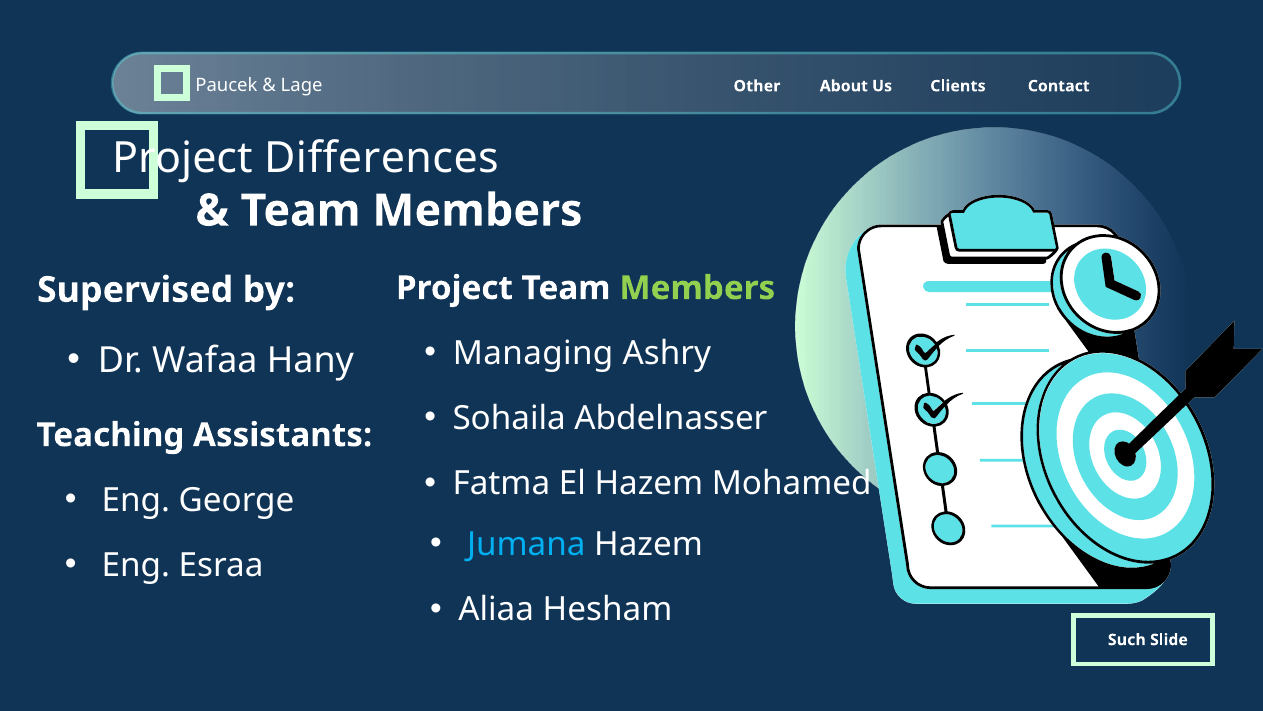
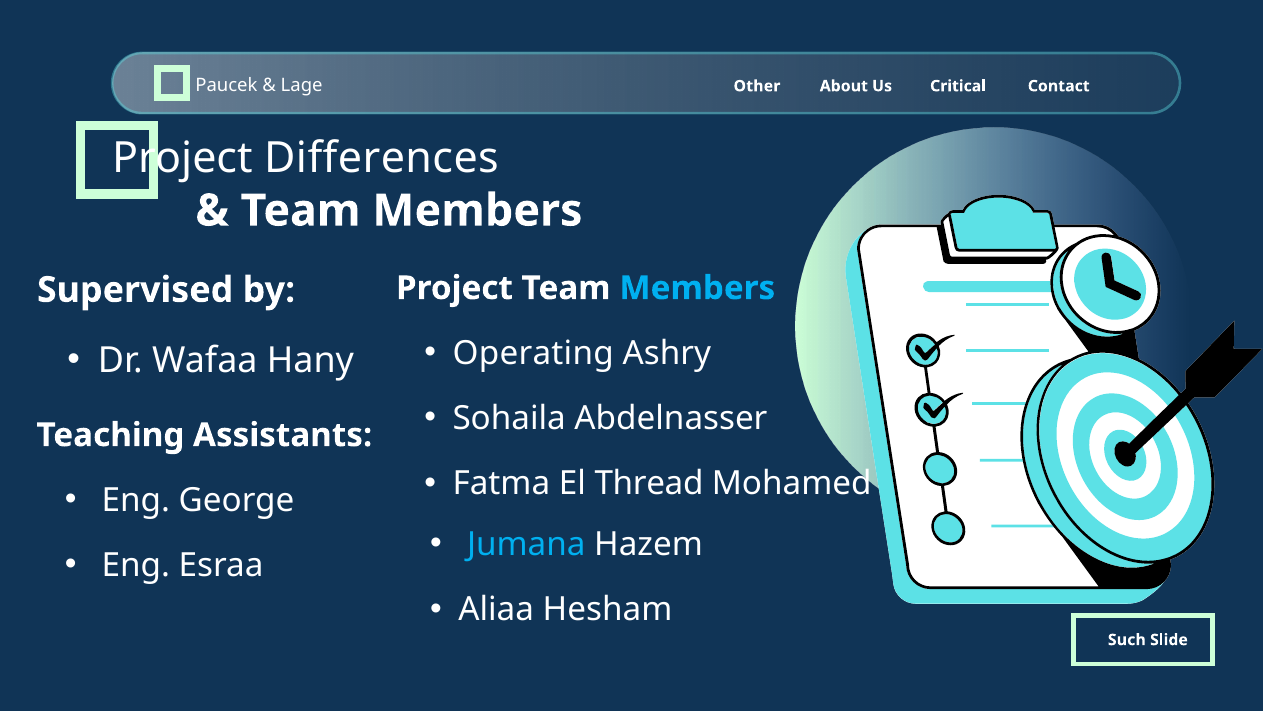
Clients: Clients -> Critical (958, 86)
Members colour: light green -> light blue (697, 288)
Managing: Managing -> Operating (533, 353)
El Hazem: Hazem -> Thread (649, 483)
